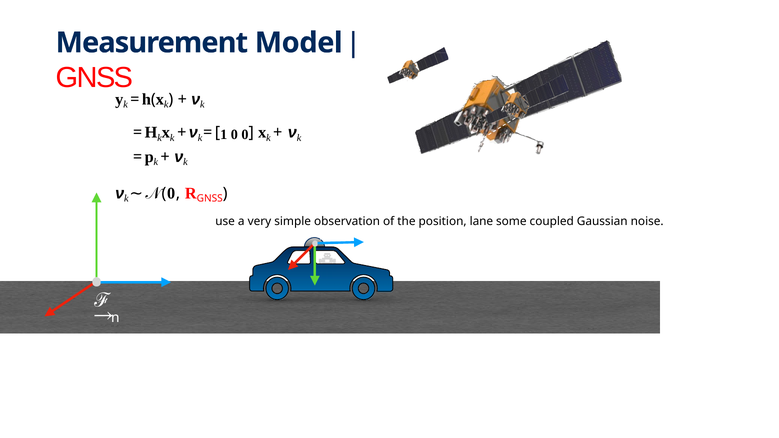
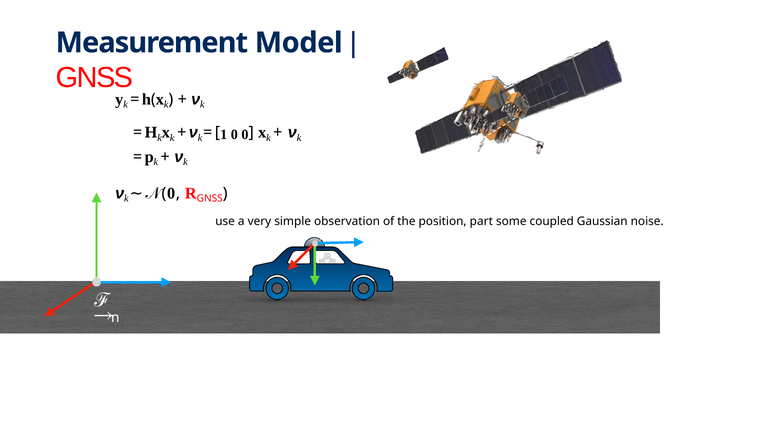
lane: lane -> part (481, 222)
